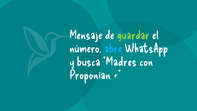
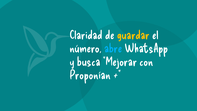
Mensaje: Mensaje -> Claridad (86, 35)
guardar colour: light green -> yellow (133, 35)
Madres: Madres -> Mejorar (120, 62)
